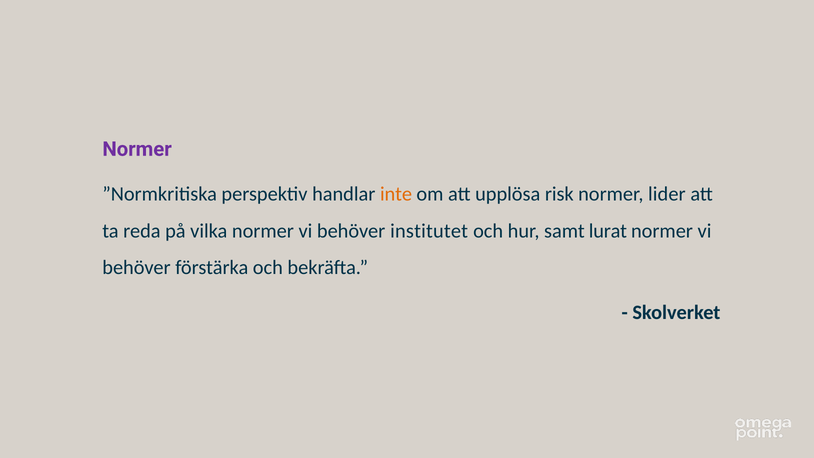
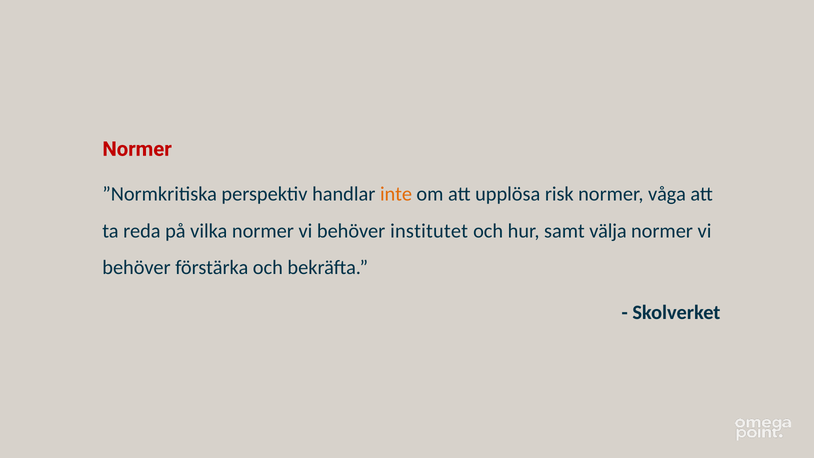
Normer colour: purple -> red (137, 149)
lider: lider -> våga (667, 194)
lurat: lurat -> välja (608, 231)
